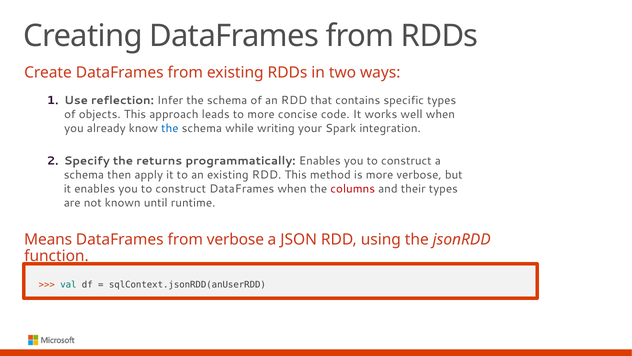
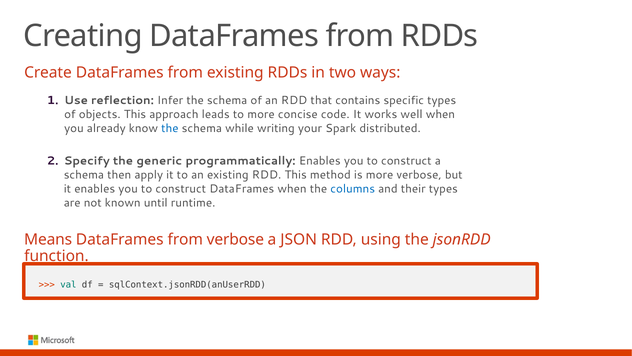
integration: integration -> distributed (390, 128)
returns: returns -> generic (159, 161)
columns colour: red -> blue (353, 189)
